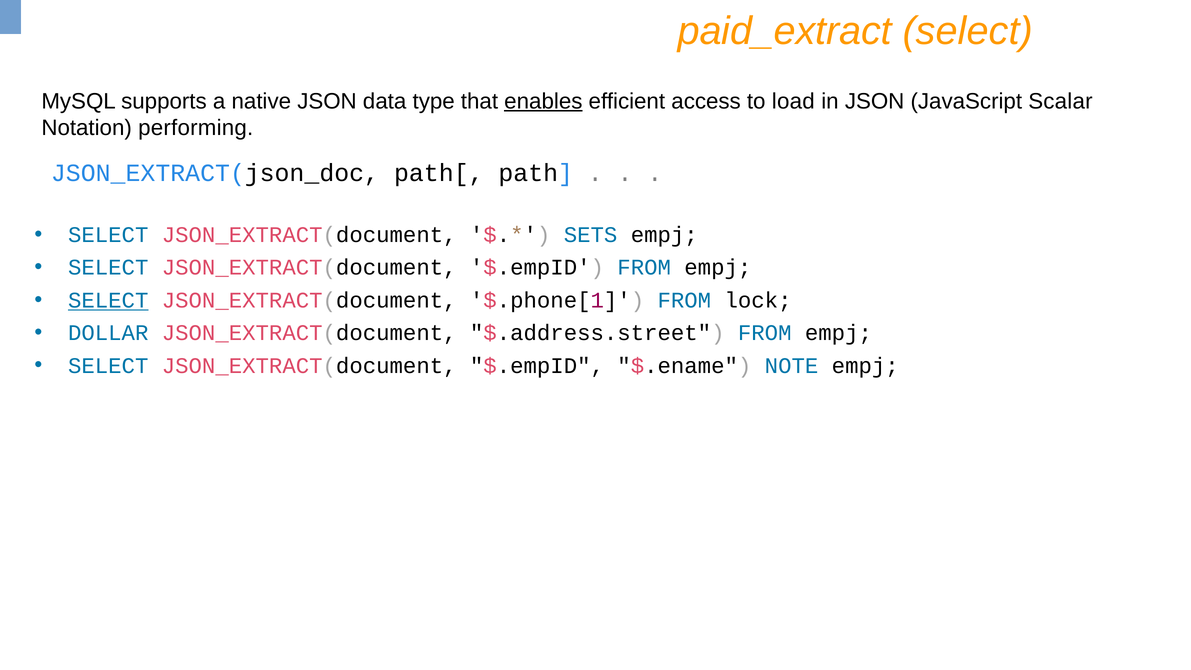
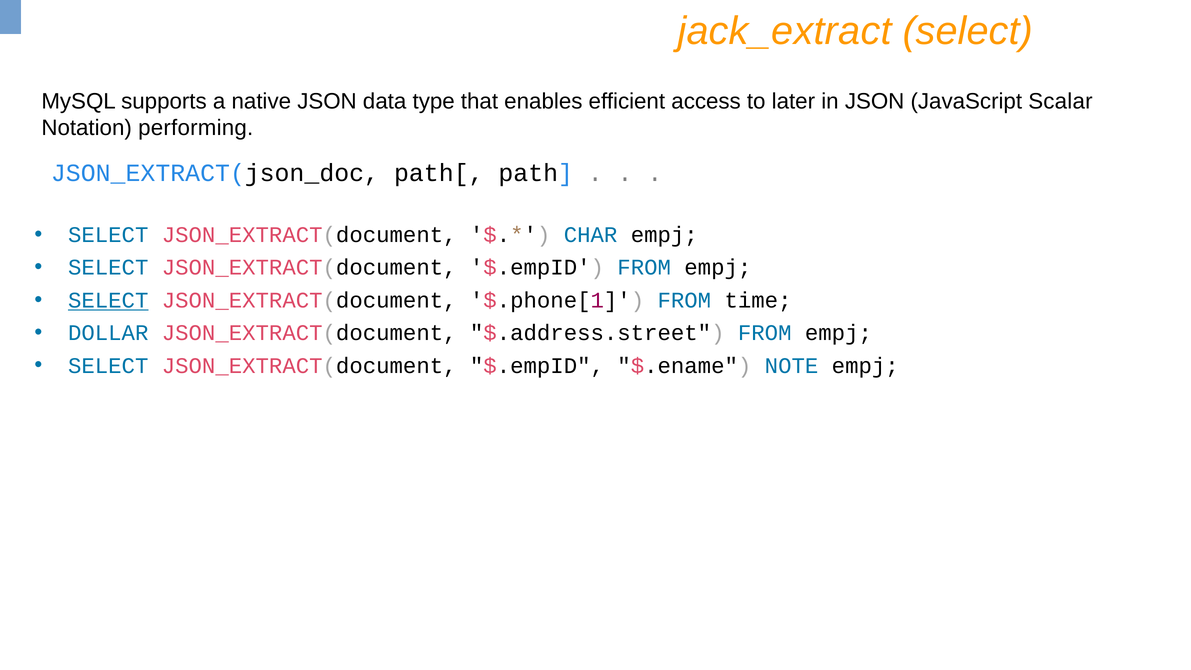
paid_extract: paid_extract -> jack_extract (785, 31)
enables underline: present -> none (543, 101)
load: load -> later (793, 101)
SETS: SETS -> CHAR (591, 235)
lock: lock -> time (758, 300)
